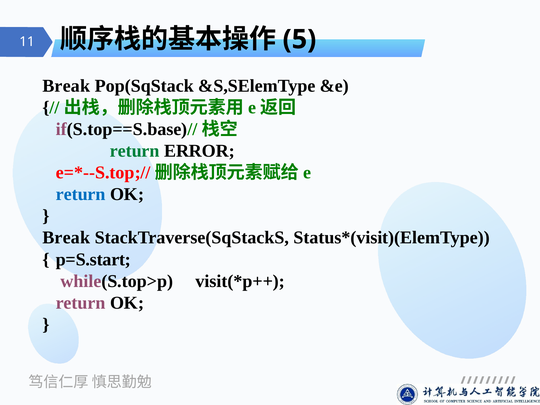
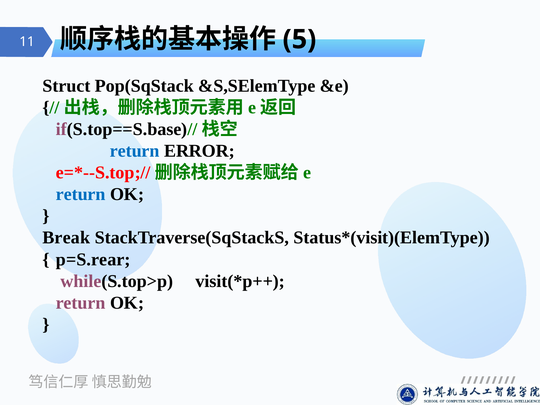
Break: Break -> Struct (66, 86)
return colour: green -> blue (135, 151)
p=S.start: p=S.start -> p=S.rear (93, 259)
